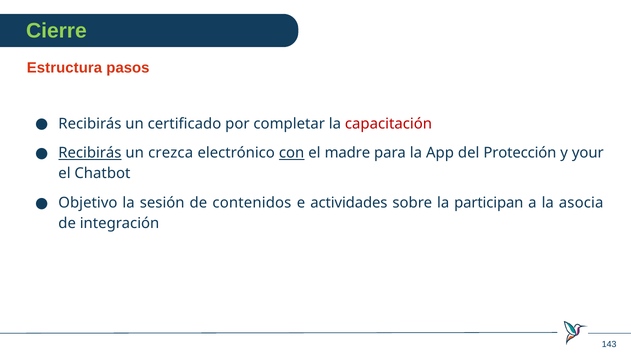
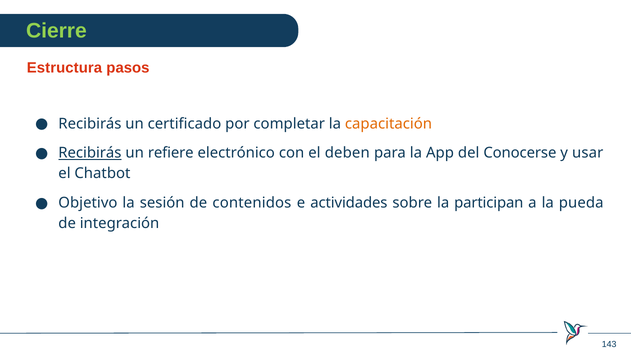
capacitación colour: red -> orange (389, 124)
crezca: crezca -> refiere (171, 153)
con underline: present -> none (292, 153)
madre: madre -> deben (347, 153)
Protección: Protección -> Conocerse (520, 153)
your: your -> usar (588, 153)
asocia: asocia -> pueda (581, 203)
